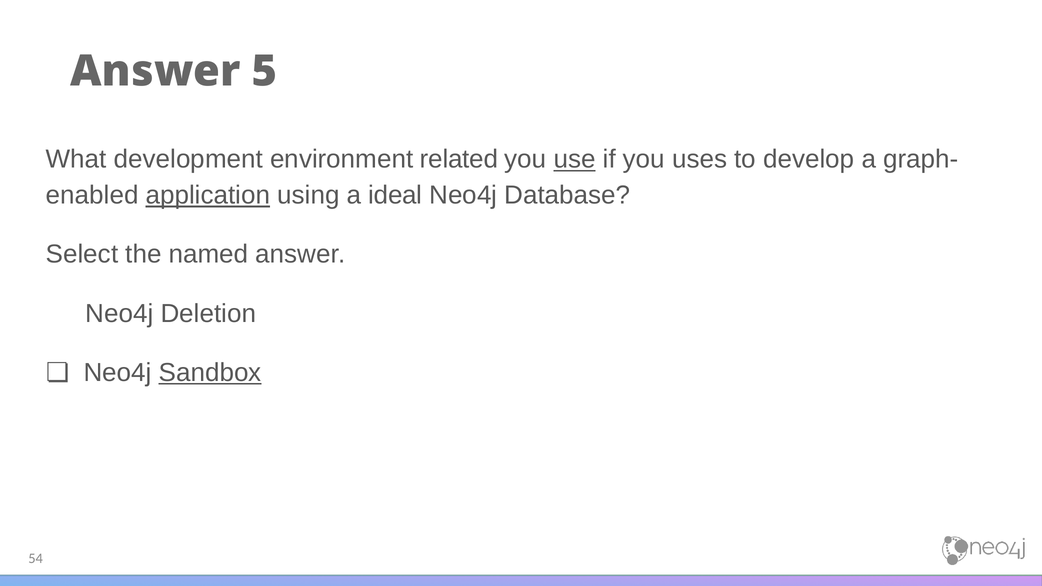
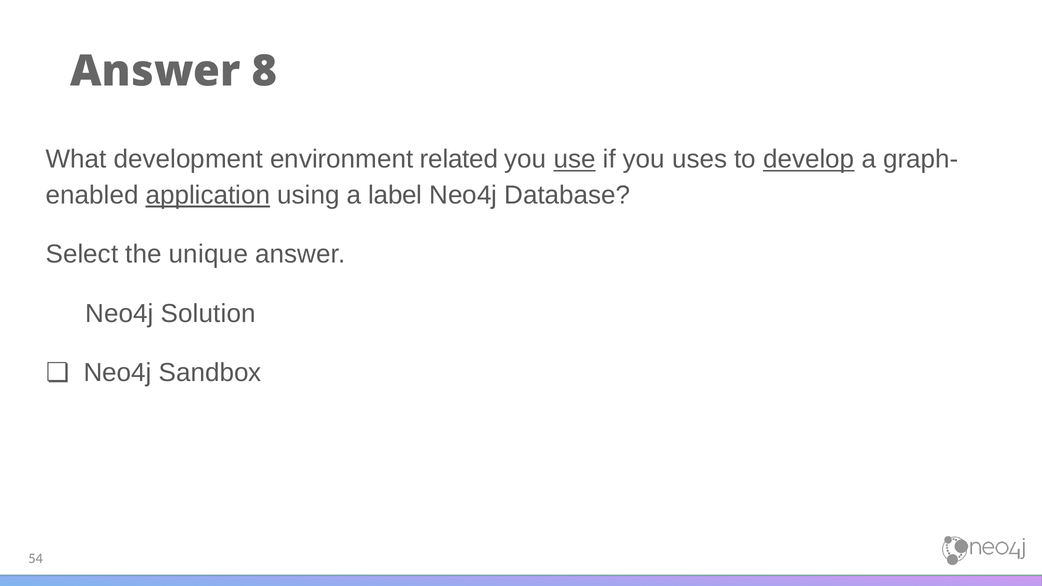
5: 5 -> 8 (265, 71)
develop underline: none -> present (809, 159)
ideal: ideal -> label (395, 195)
named: named -> unique (208, 254)
Deletion: Deletion -> Solution (208, 314)
Sandbox underline: present -> none (210, 373)
